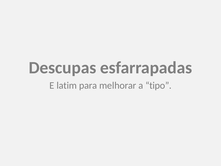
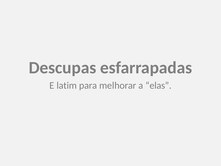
tipo: tipo -> elas (159, 85)
